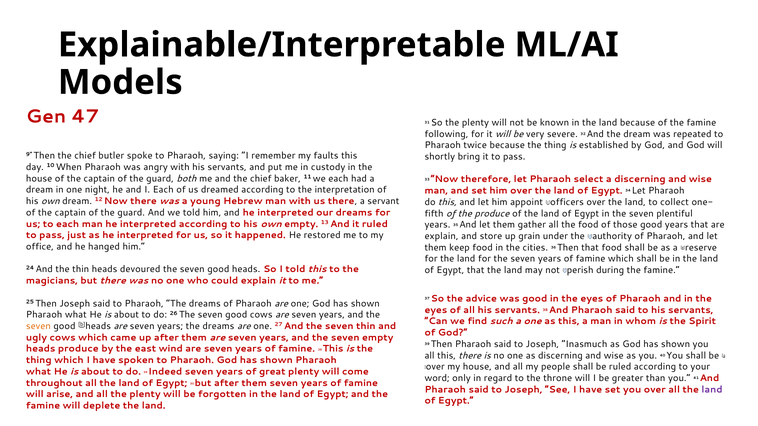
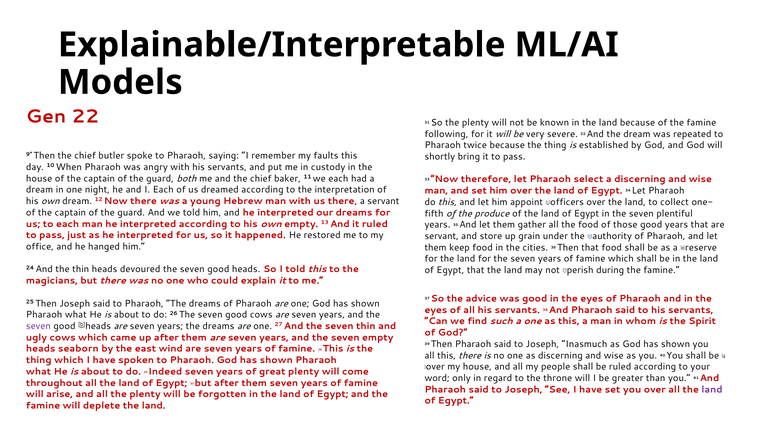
47: 47 -> 22 (85, 117)
explain: explain -> servant (442, 236)
seven colour: orange -> purple (38, 326)
heads produce: produce -> seaborn (78, 349)
